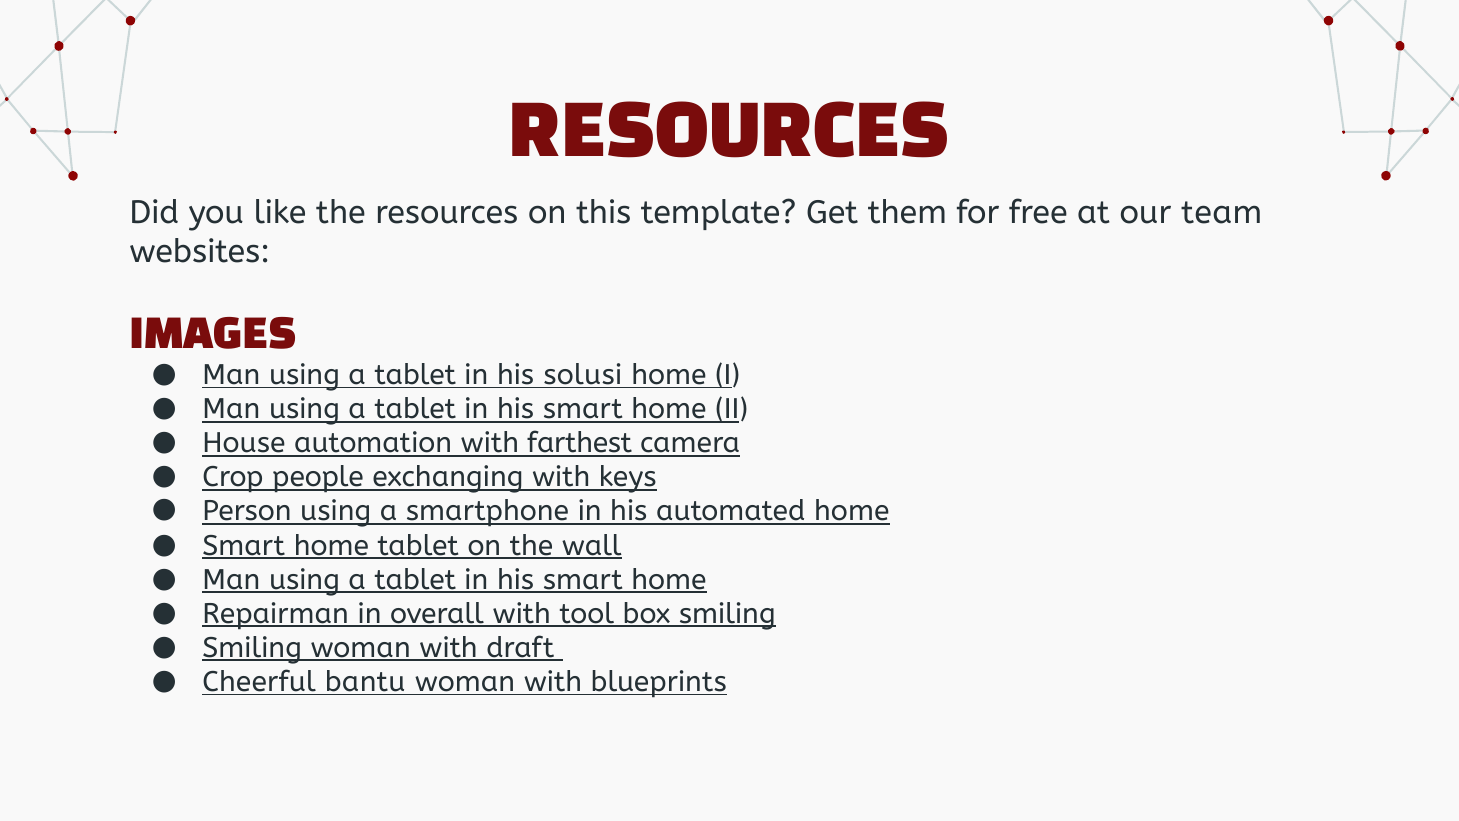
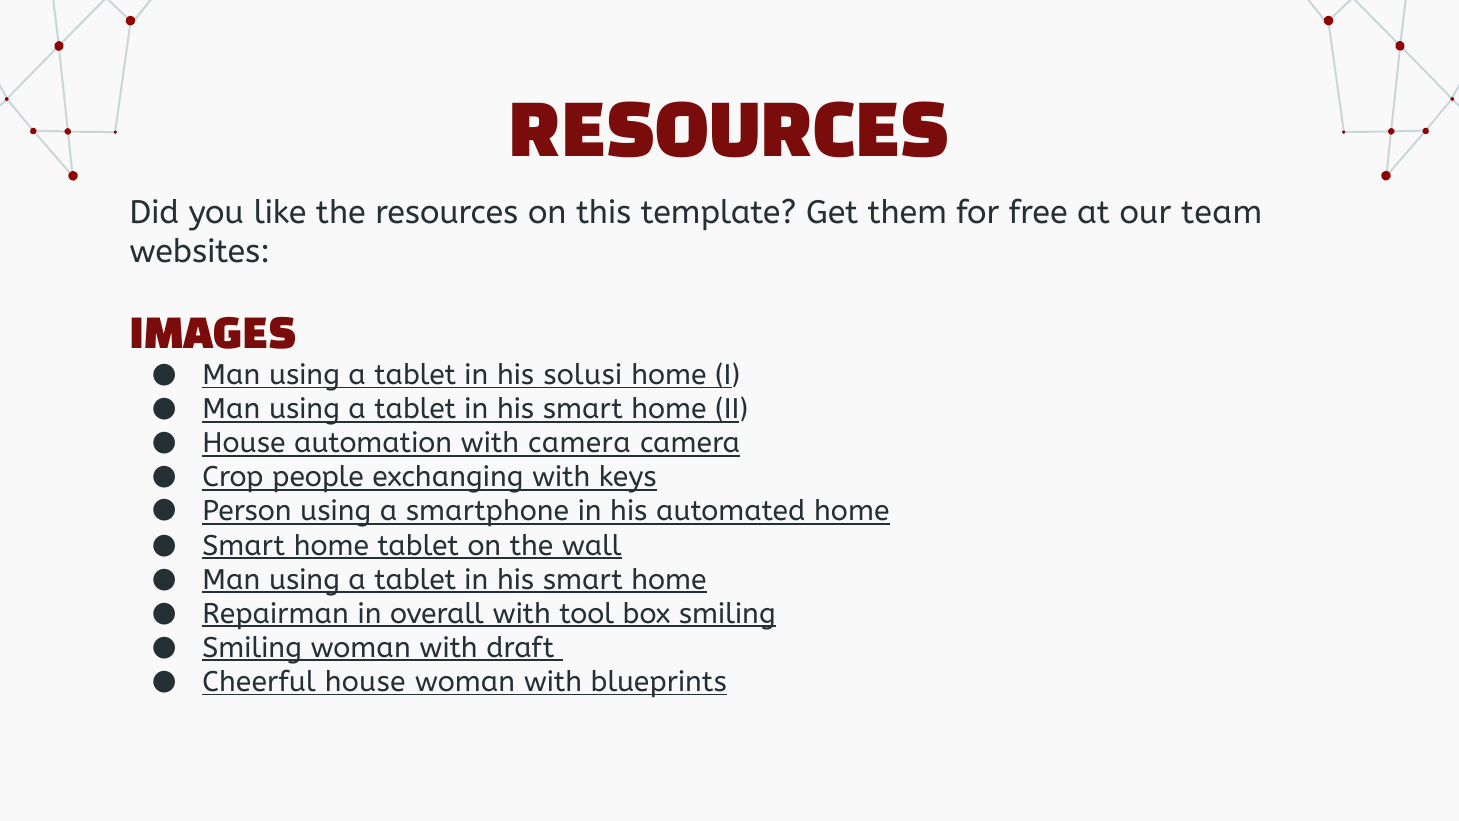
with farthest: farthest -> camera (580, 443)
Cheerful bantu: bantu -> house (365, 682)
